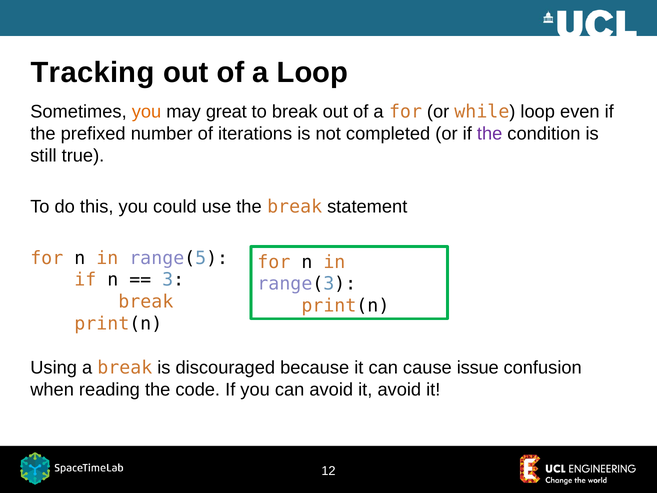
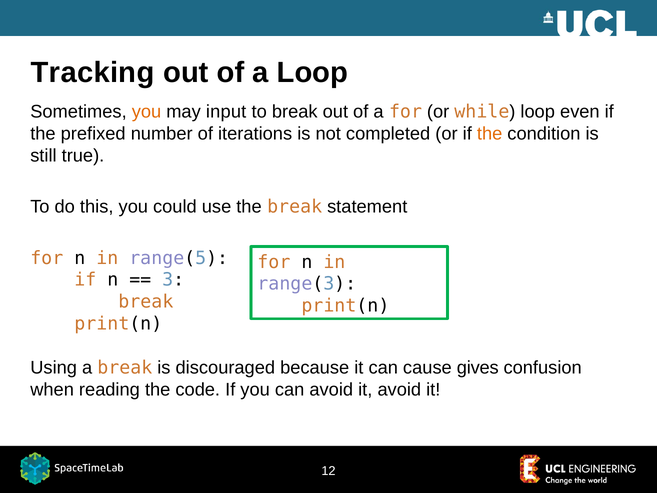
great: great -> input (226, 112)
the colour: purple -> orange (490, 134)
issue: issue -> gives (478, 367)
